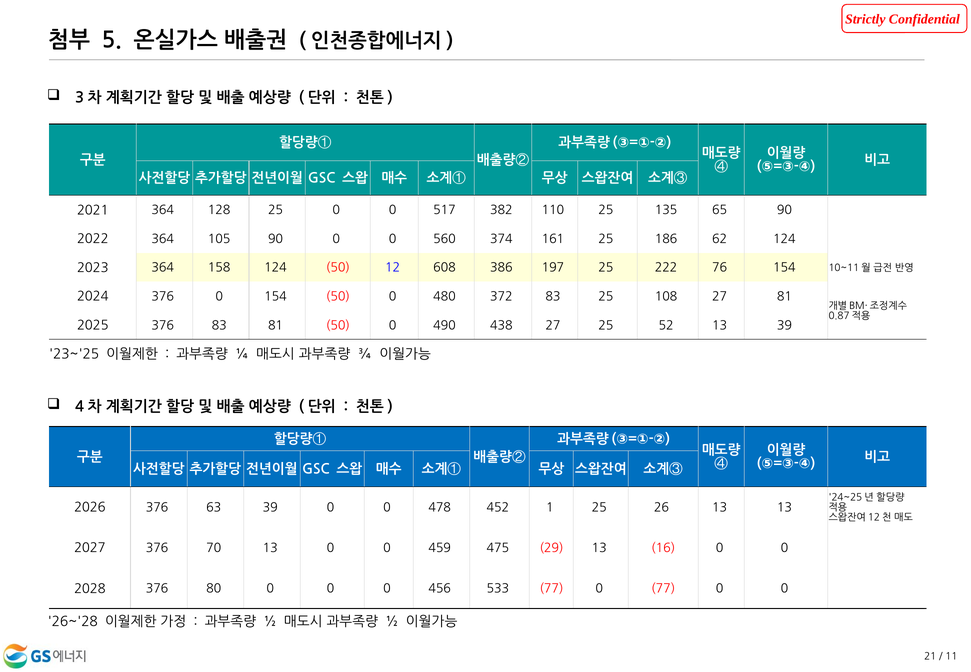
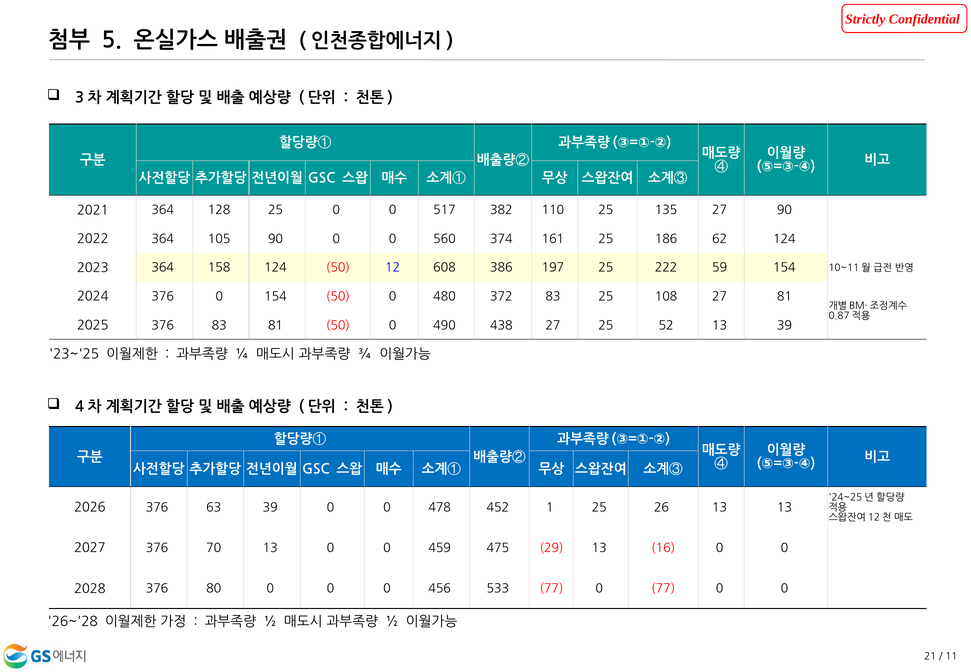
135 65: 65 -> 27 (720, 210)
76: 76 -> 59 (720, 268)
